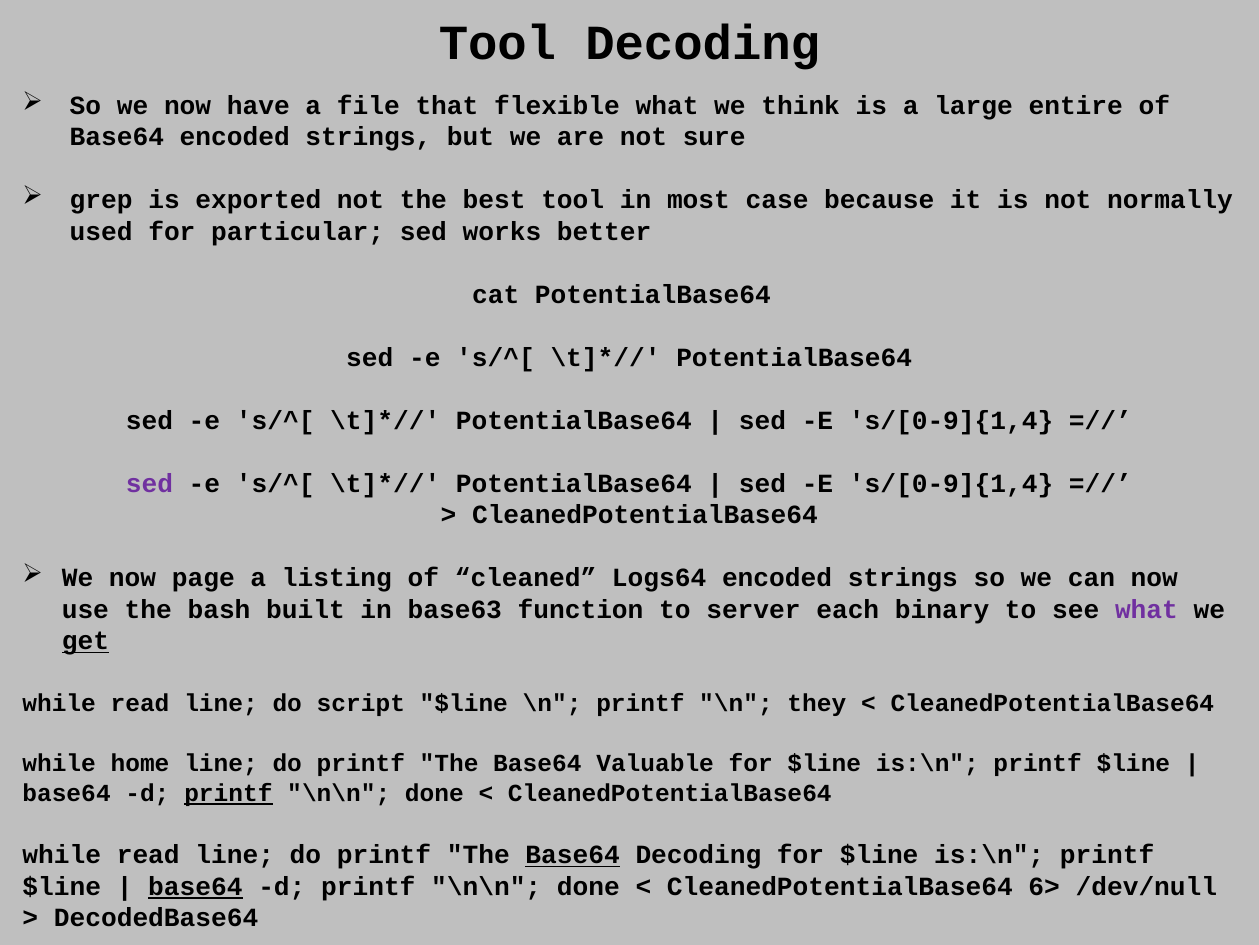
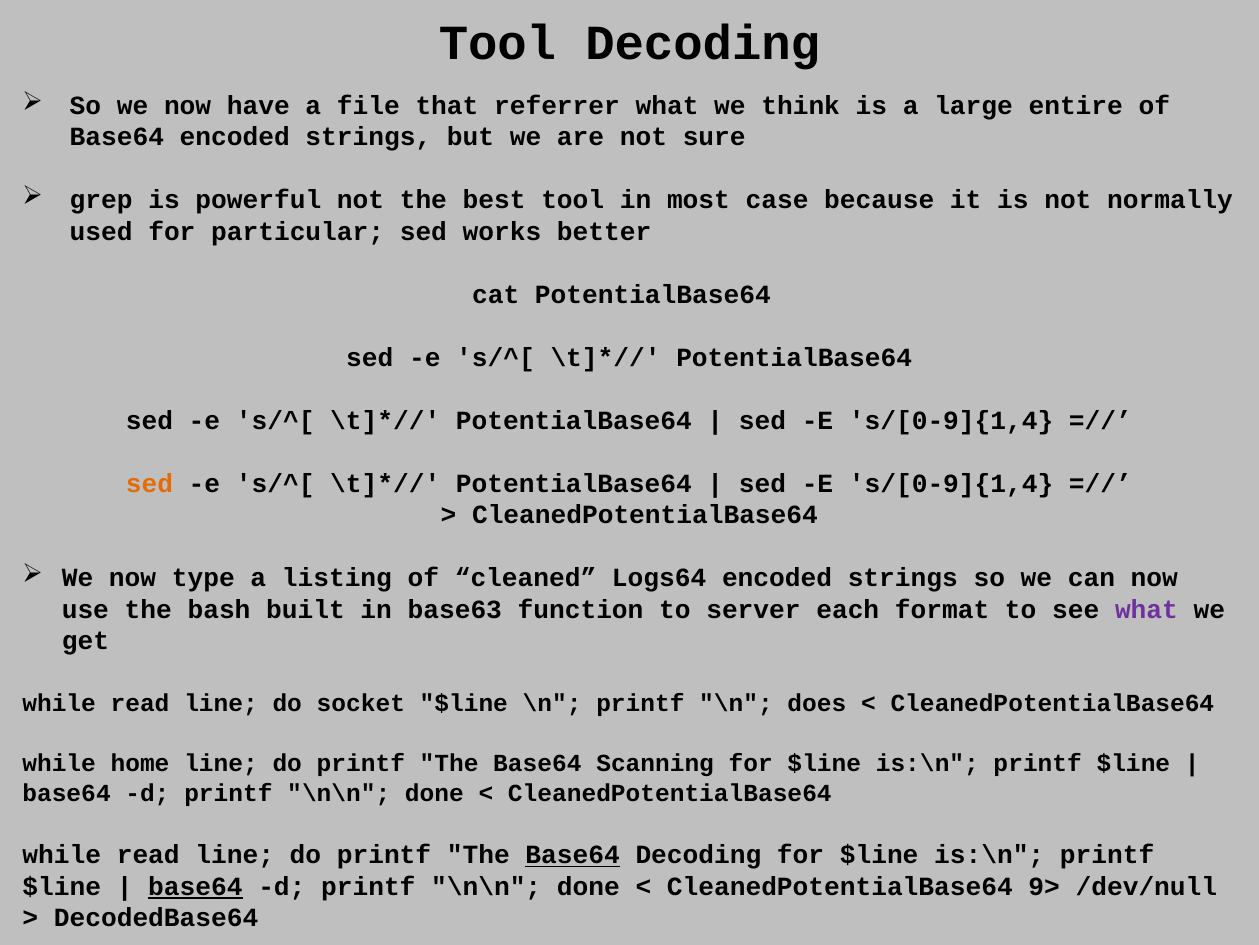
flexible: flexible -> referrer (557, 106)
exported: exported -> powerful (258, 200)
sed colour: purple -> orange (149, 483)
page: page -> type (203, 578)
binary: binary -> format (942, 609)
get underline: present -> none (85, 641)
script: script -> socket (361, 702)
they: they -> does (817, 702)
Valuable: Valuable -> Scanning (655, 763)
printf underline: present -> none (228, 793)
6>: 6> -> 9> (1044, 886)
